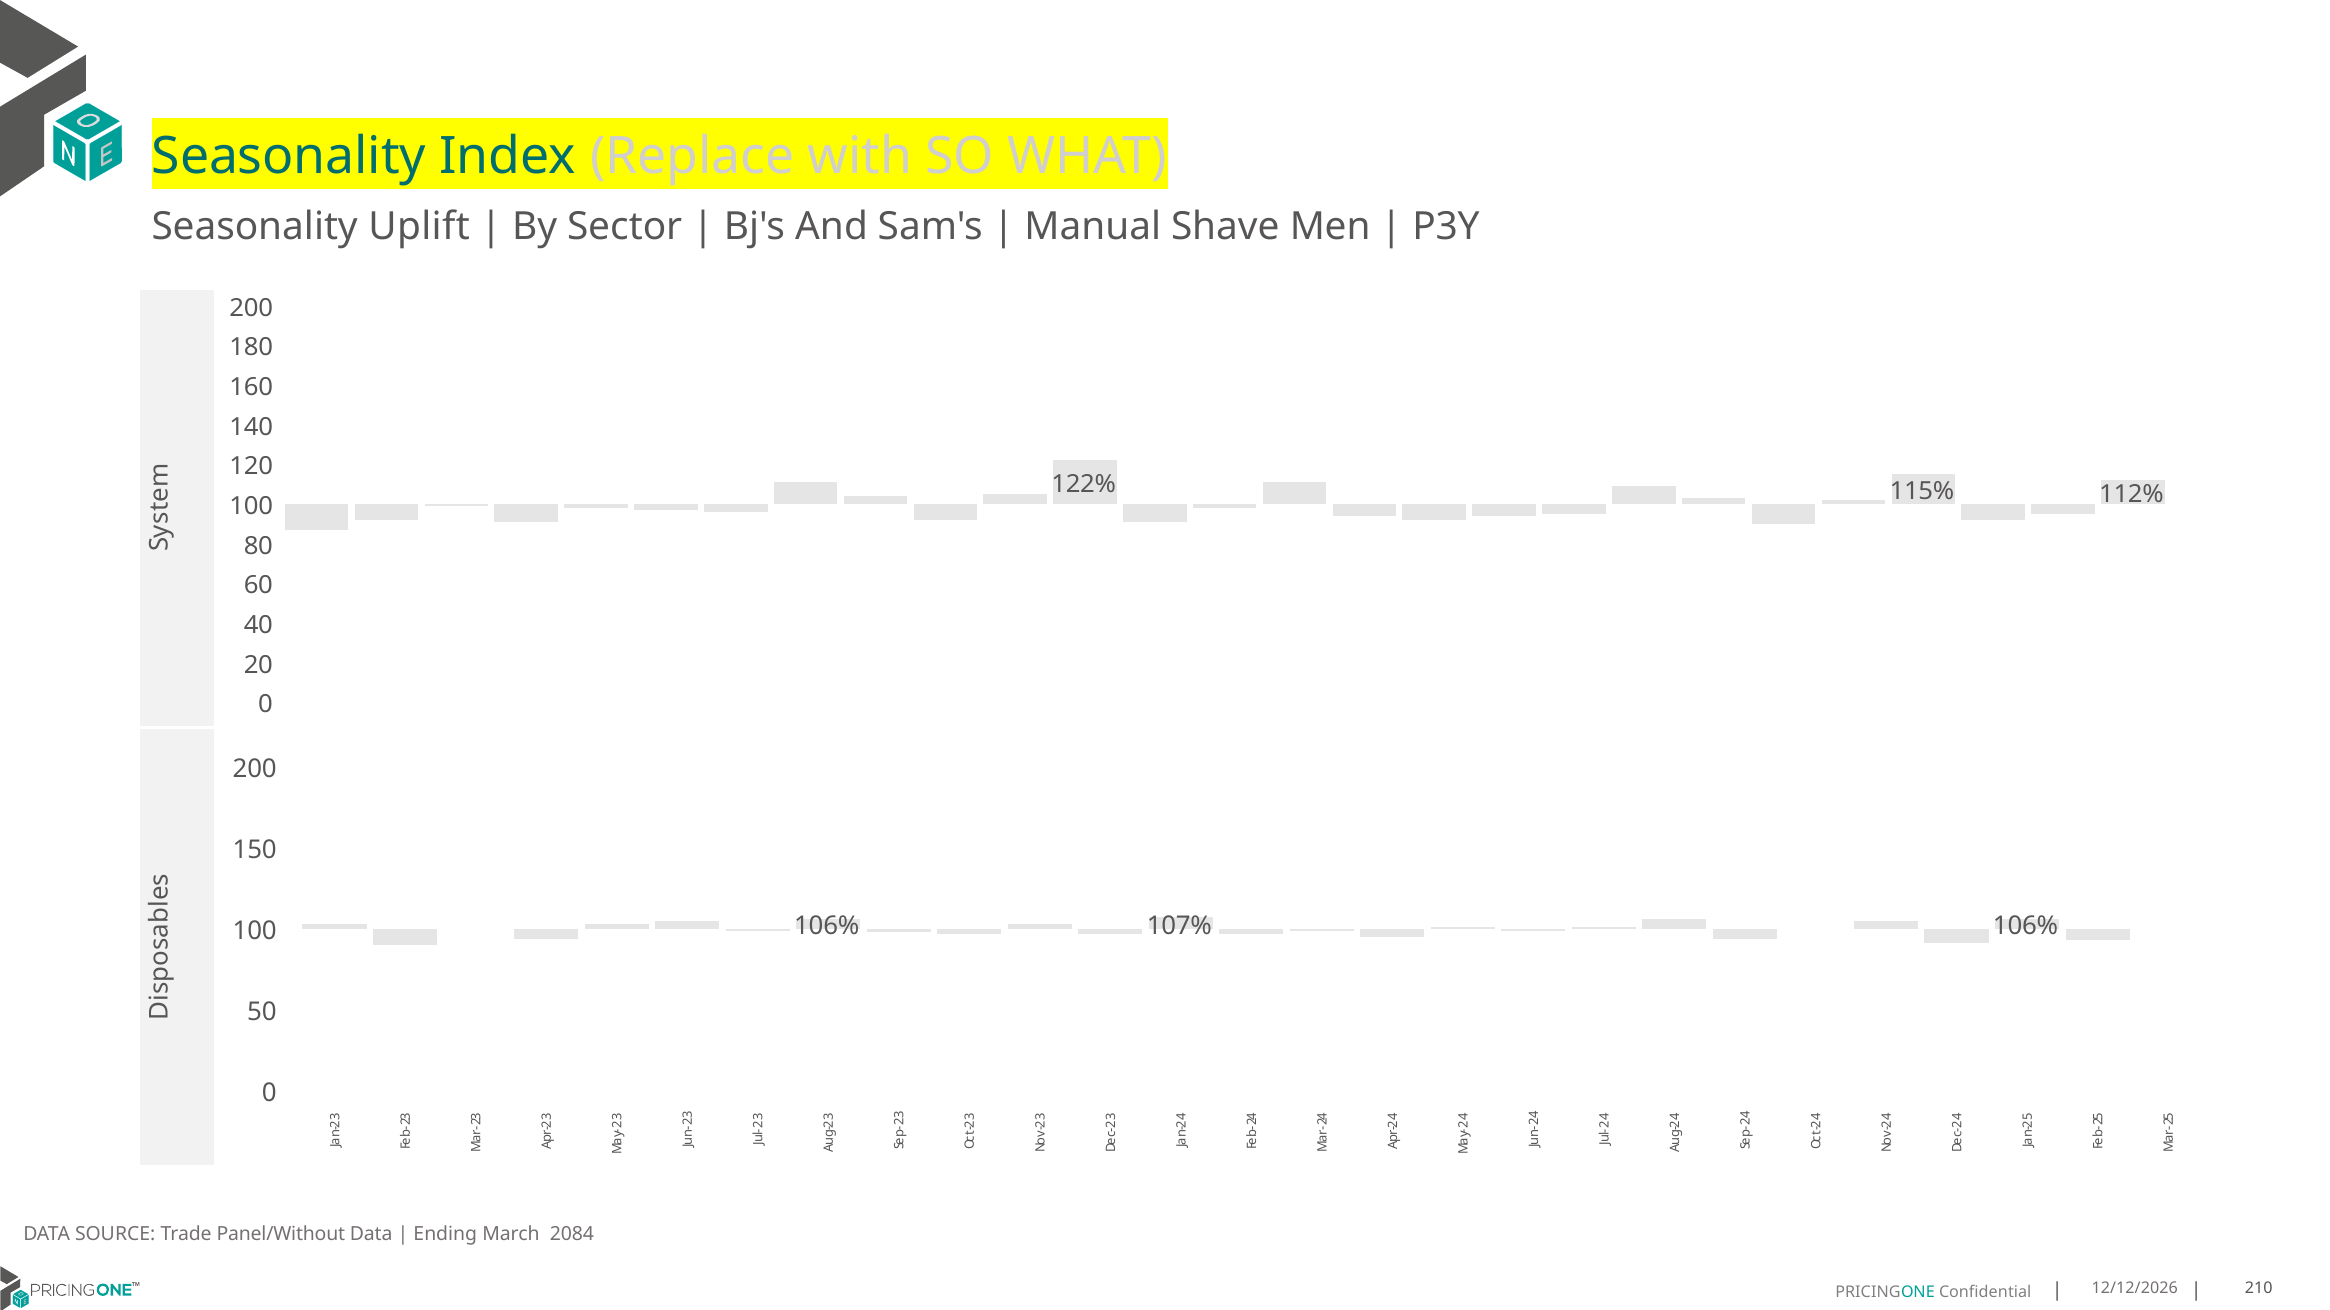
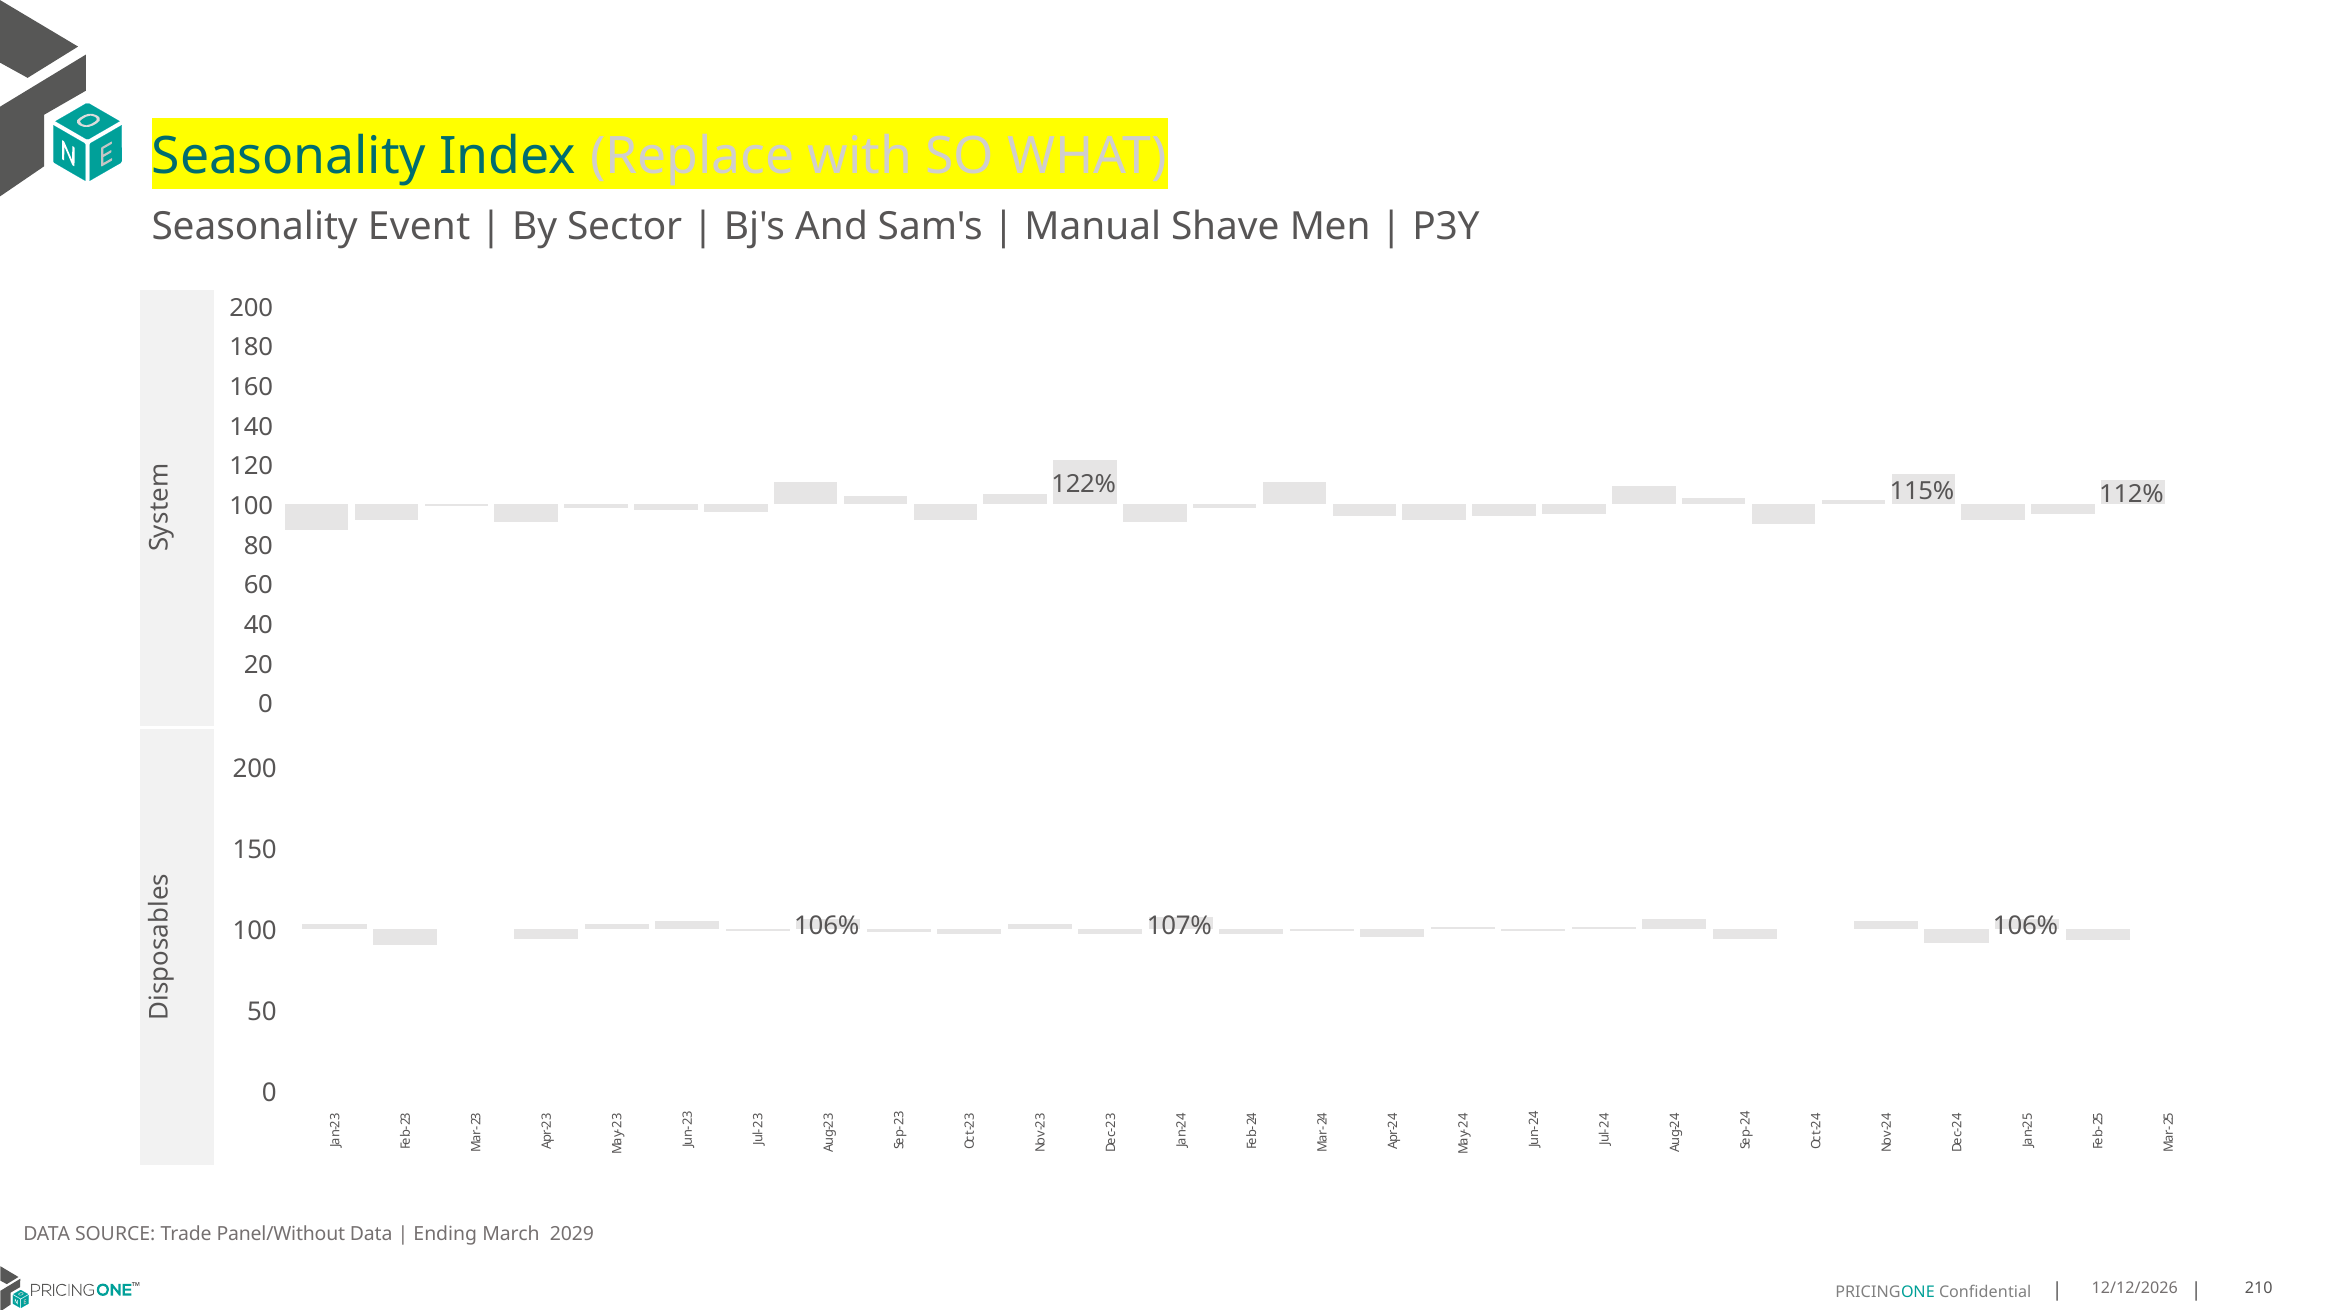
Uplift: Uplift -> Event (419, 227)
2084: 2084 -> 2029 (572, 1234)
